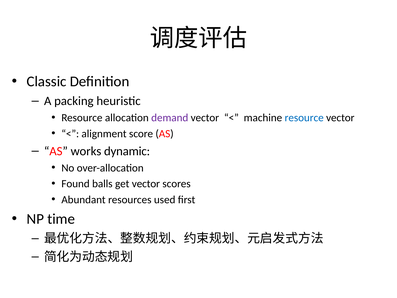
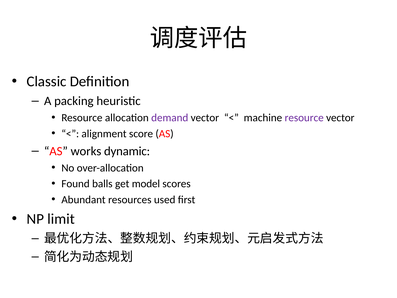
resource colour: blue -> purple (304, 118)
get vector: vector -> model (146, 184)
time: time -> limit (61, 219)
